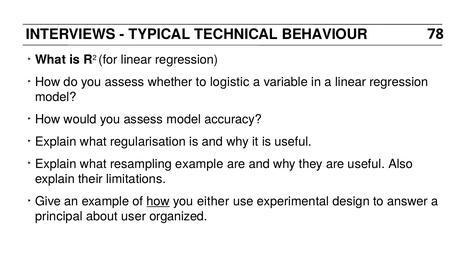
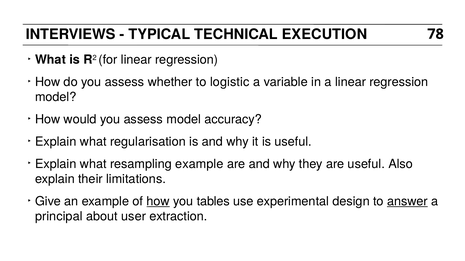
BEHAVIOUR: BEHAVIOUR -> EXECUTION (325, 34)
either: either -> tables (213, 201)
answer underline: none -> present (407, 201)
organized: organized -> extraction (178, 216)
